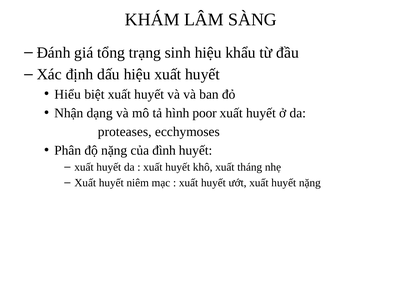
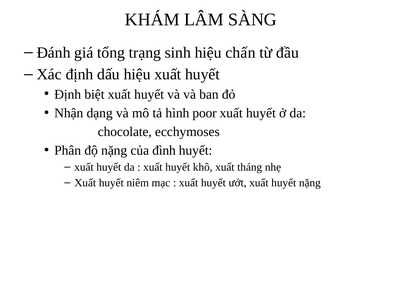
khẩu: khẩu -> chấn (241, 53)
Hiểu: Hiểu -> Định (68, 94)
proteases: proteases -> chocolate (125, 132)
